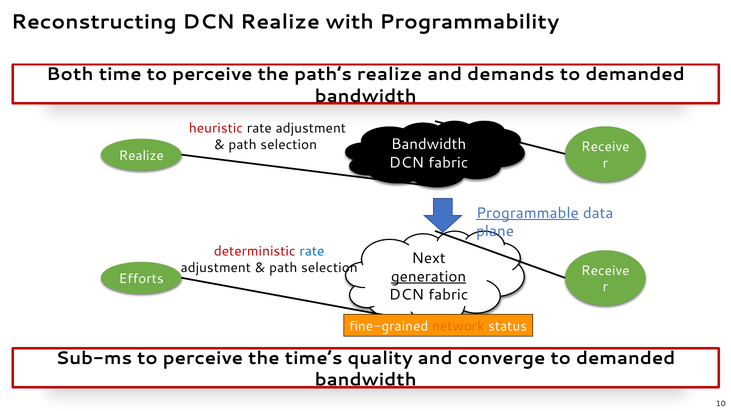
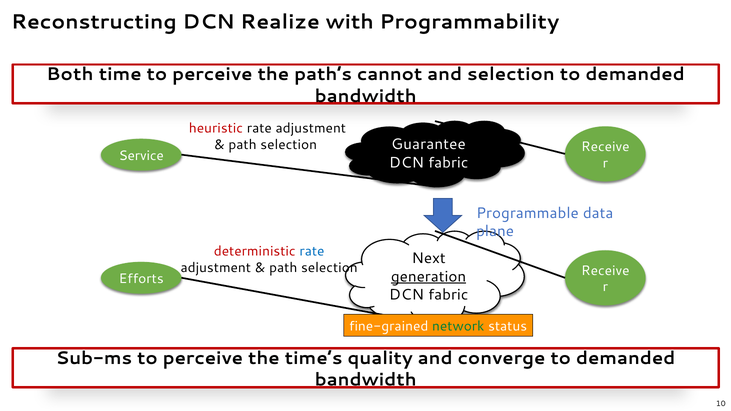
path’s realize: realize -> cannot (390, 74)
and demands: demands -> selection (511, 74)
Bandwidth: Bandwidth -> Guarantee (428, 144)
Realize: Realize -> Service (141, 156)
Programmable underline: present -> none (527, 213)
network colour: orange -> green (458, 326)
